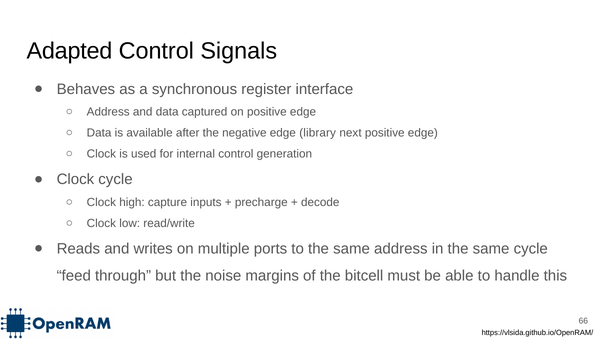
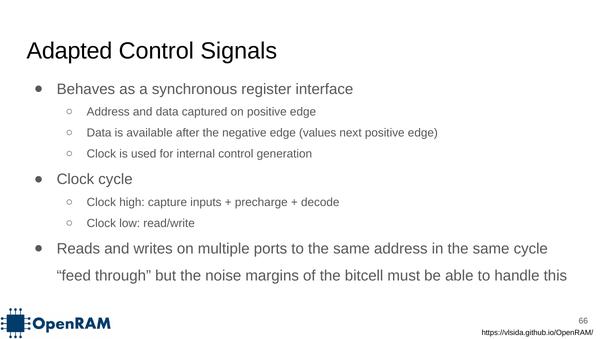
library: library -> values (318, 133)
